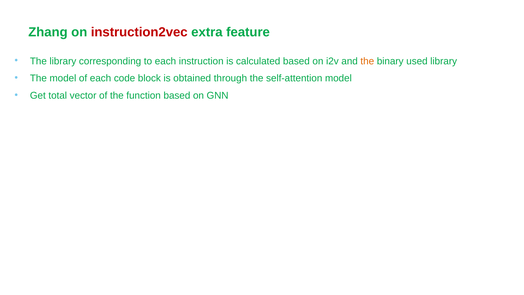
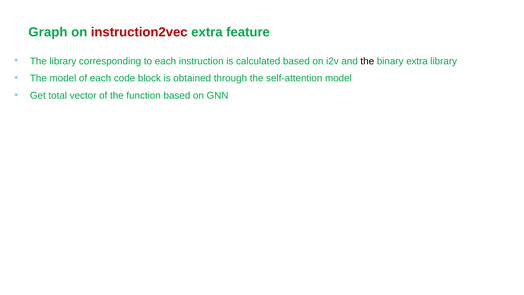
Zhang: Zhang -> Graph (48, 32)
the colour: orange -> black (367, 61)
binary used: used -> extra (417, 61)
